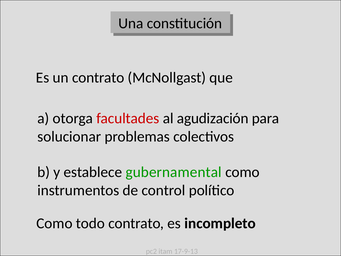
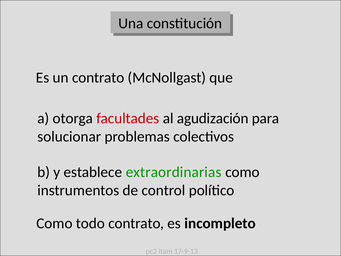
gubernamental: gubernamental -> extraordinarias (174, 172)
